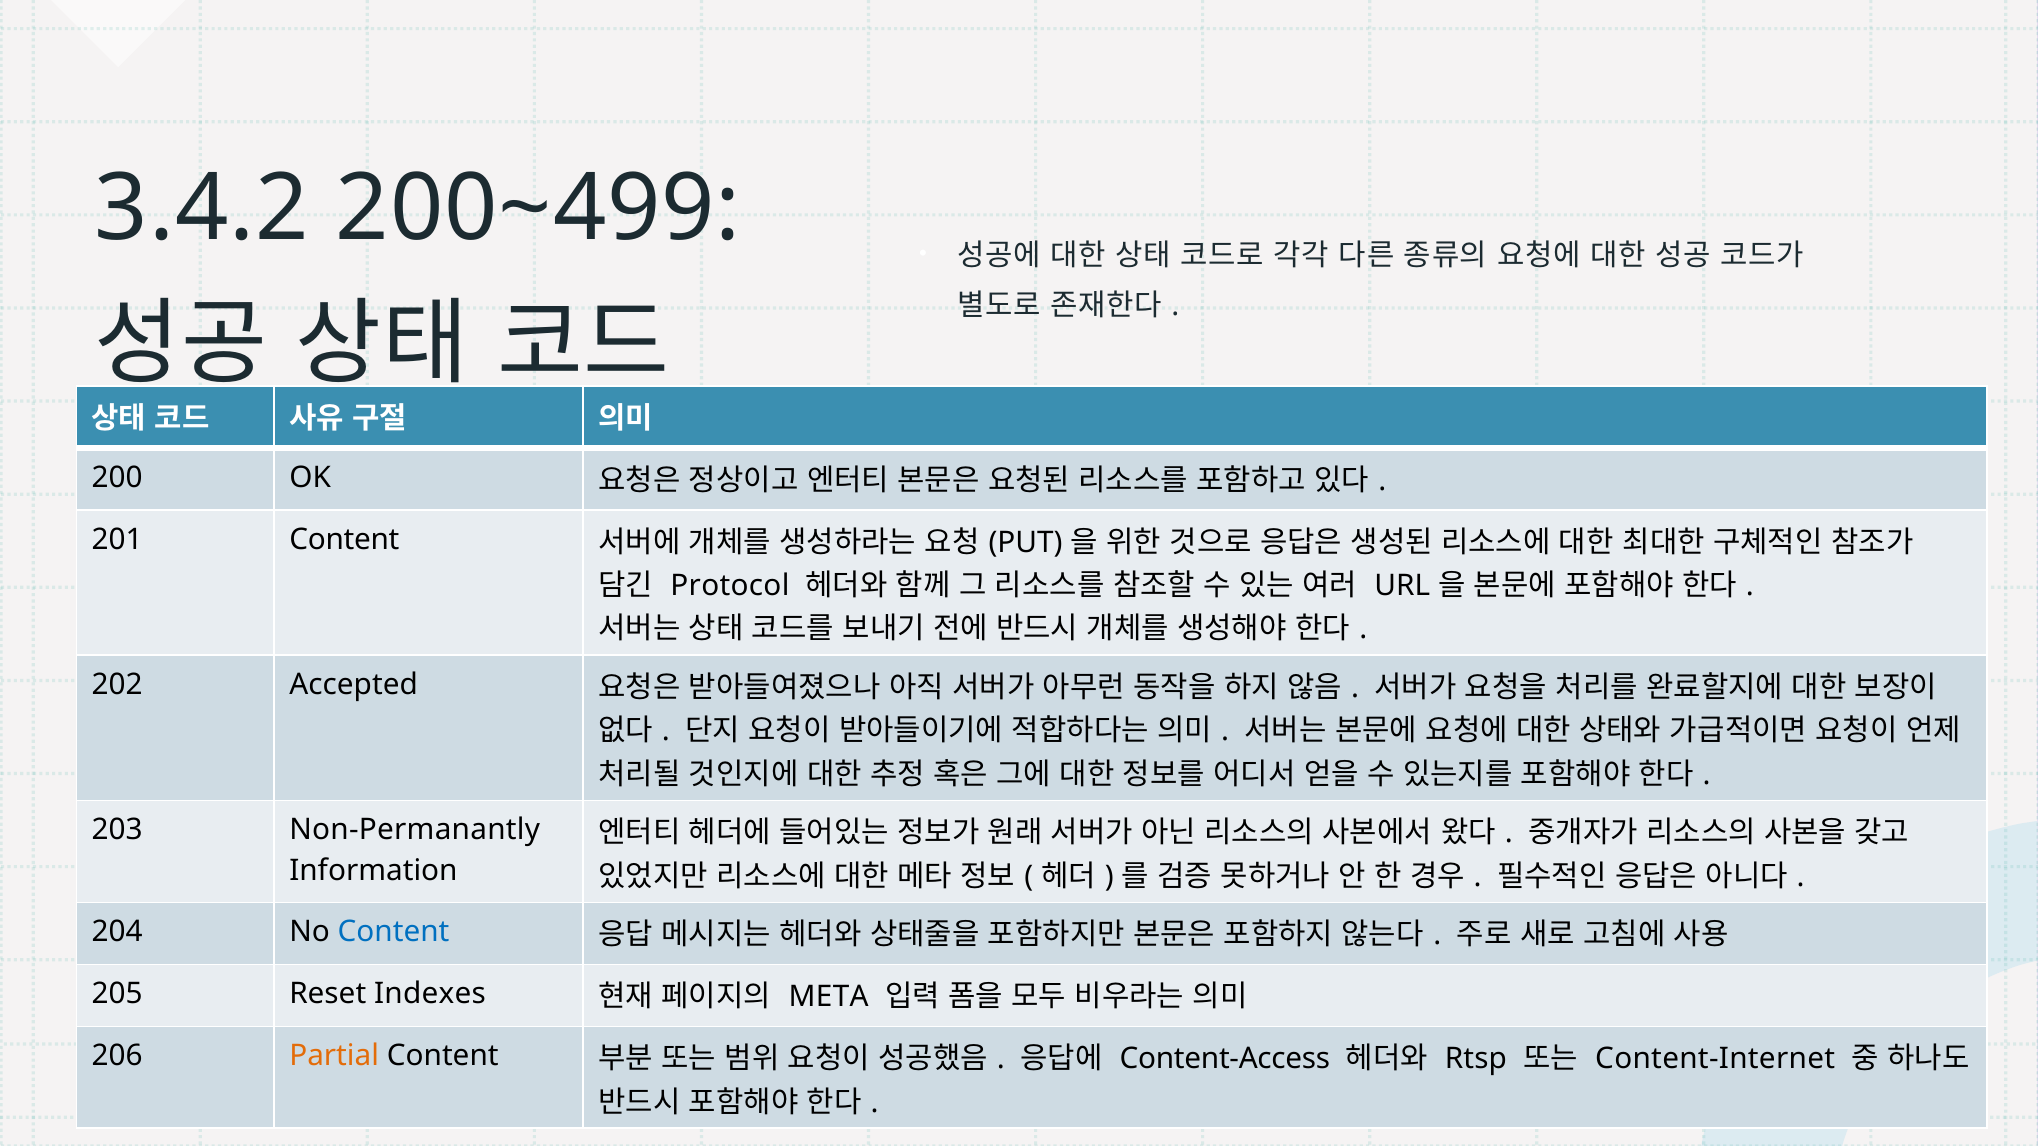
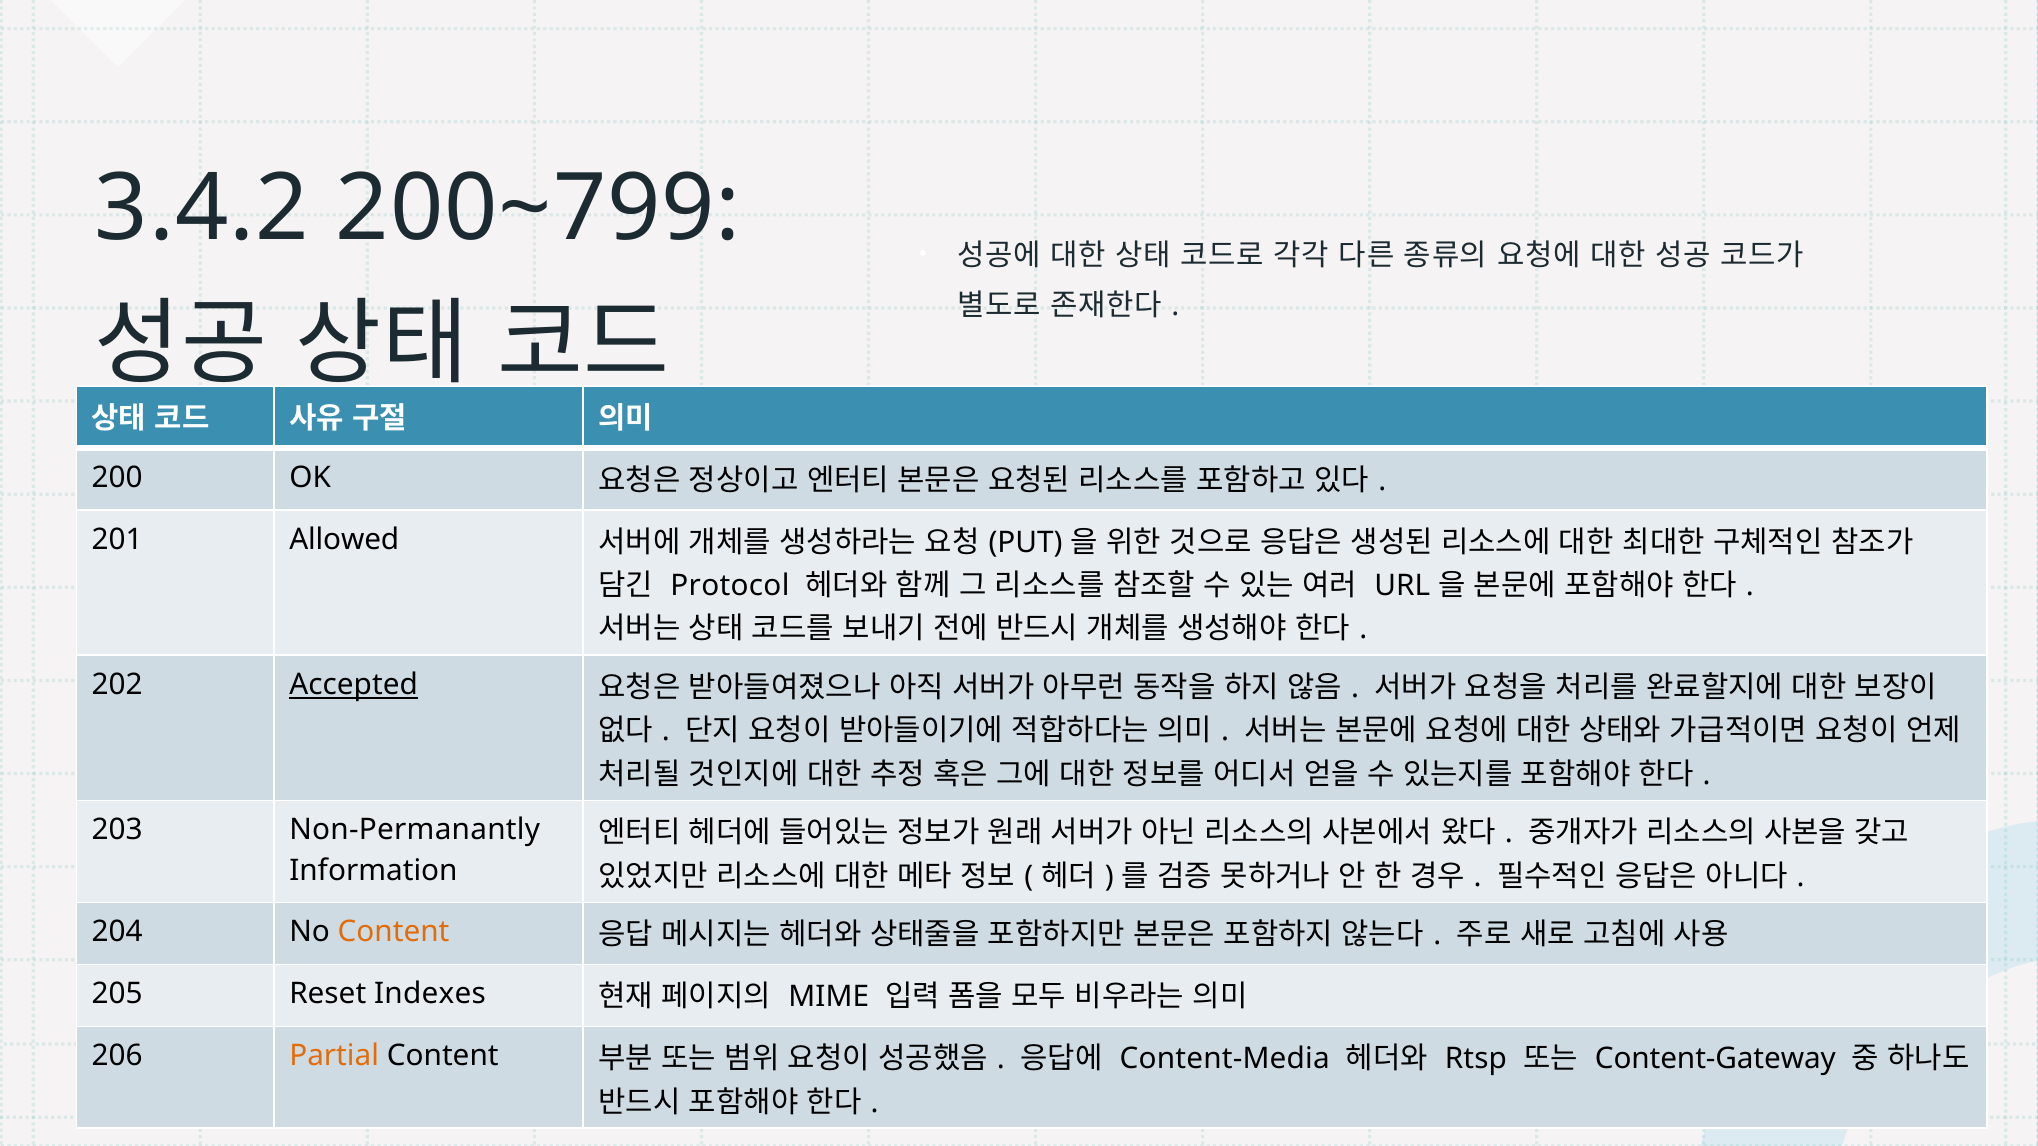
200~499: 200~499 -> 200~799 (538, 209)
201 Content: Content -> Allowed (344, 540)
Accepted underline: none -> present (354, 685)
Content colour: blue -> orange (394, 932)
META: META -> MIME (829, 997)
Content-Access: Content-Access -> Content-Media (1225, 1059)
Content-Internet: Content-Internet -> Content-Gateway (1715, 1059)
